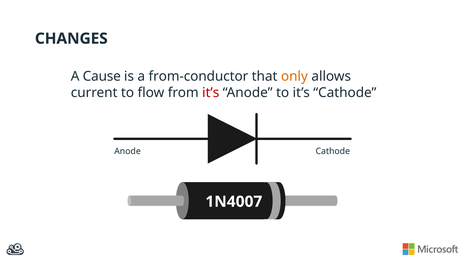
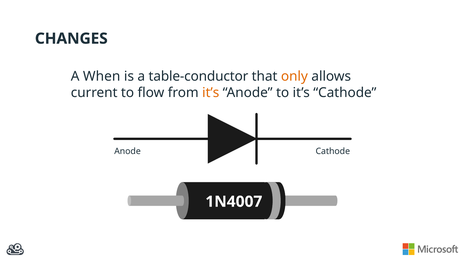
Cause: Cause -> When (102, 76)
from-conductor: from-conductor -> table-conductor (198, 76)
it’s colour: red -> orange (211, 92)
